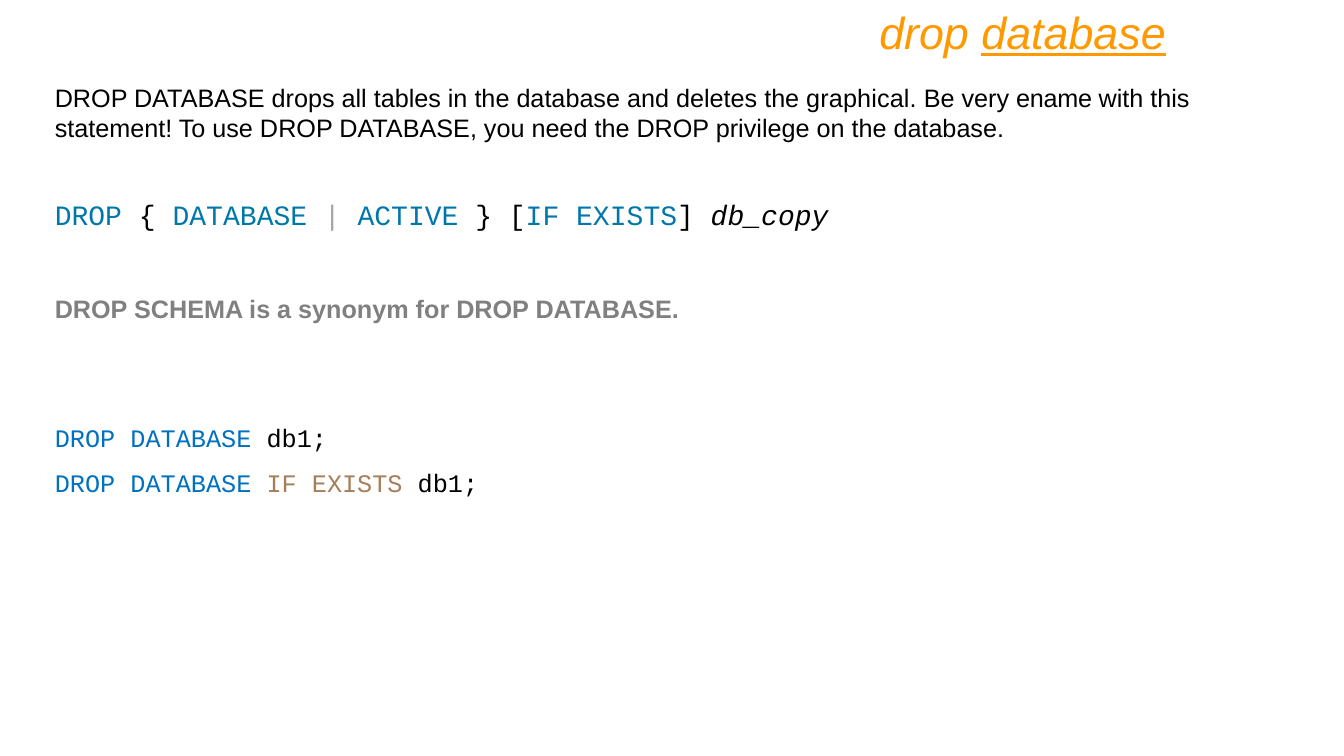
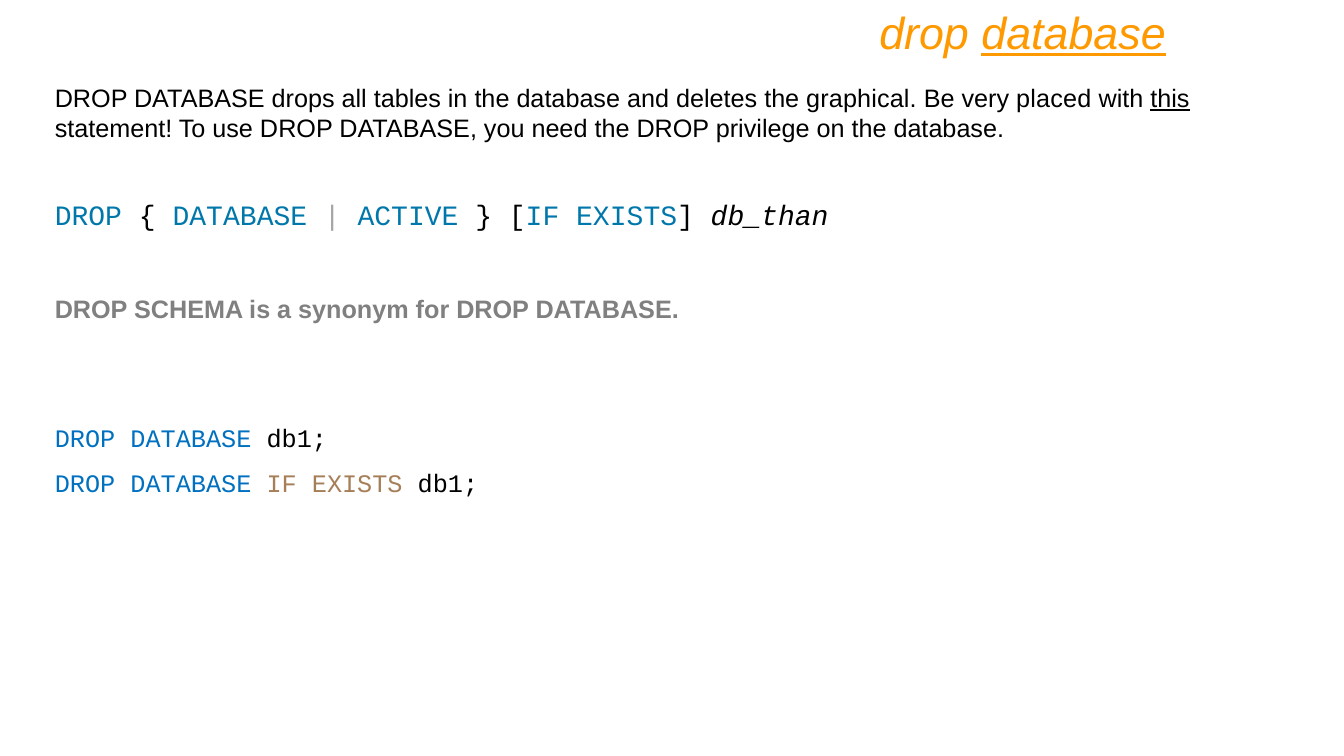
ename: ename -> placed (1054, 99)
this underline: none -> present (1170, 99)
db_copy: db_copy -> db_than (770, 216)
